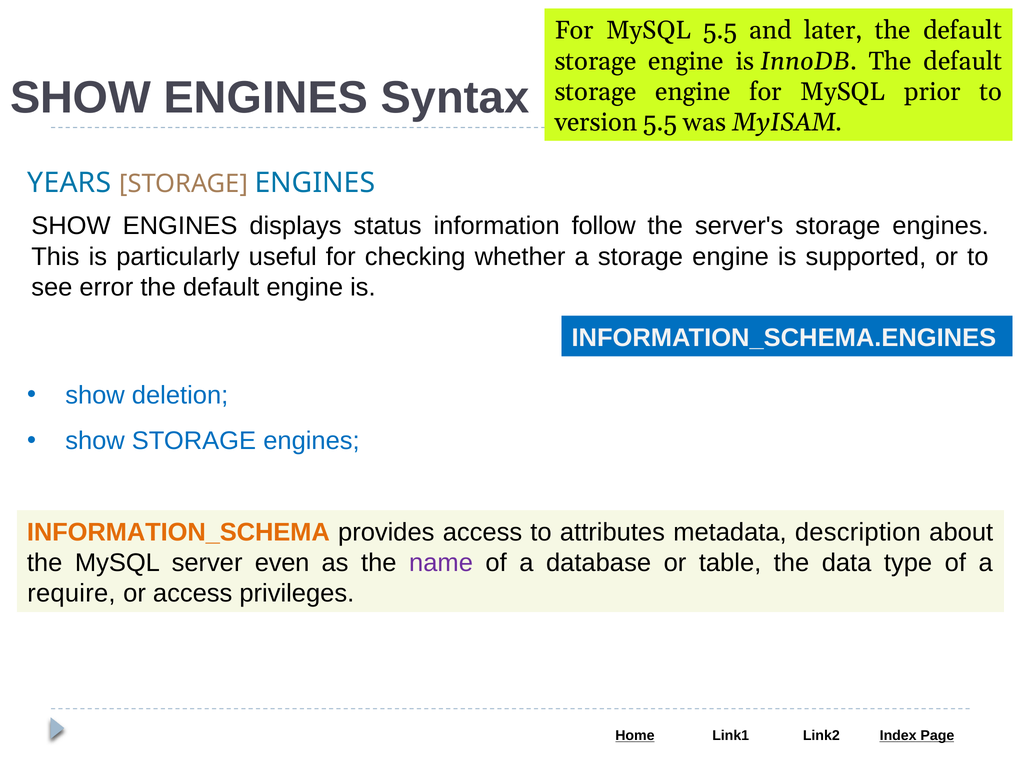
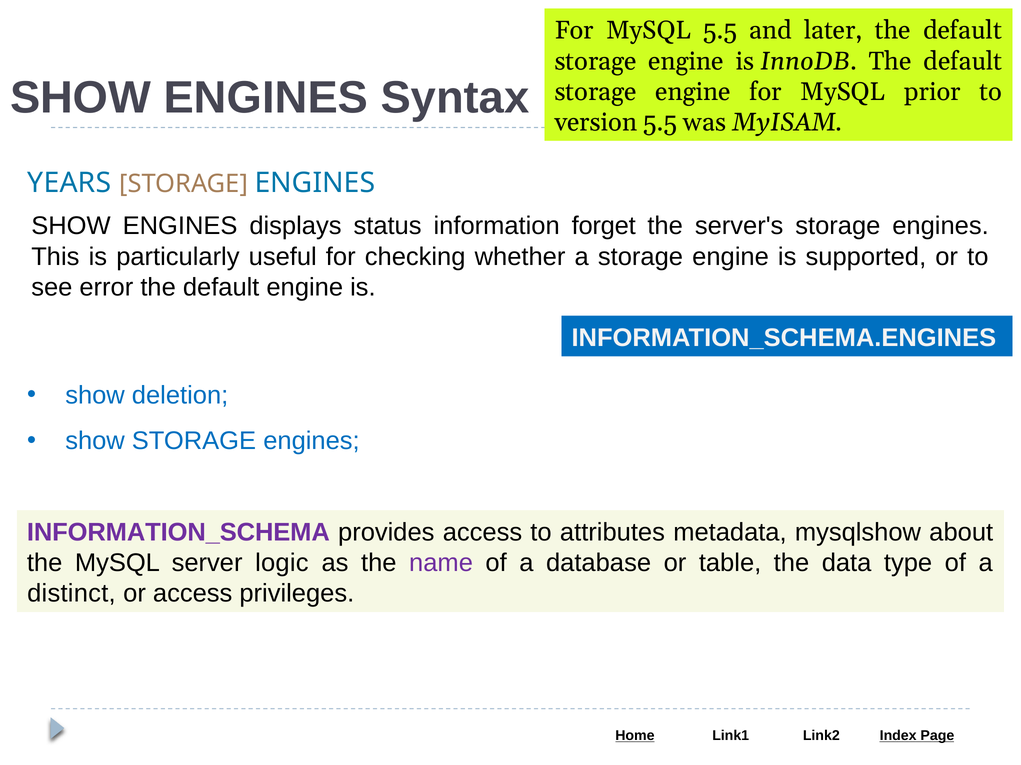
follow: follow -> forget (604, 226)
INFORMATION_SCHEMA colour: orange -> purple (178, 533)
description: description -> mysqlshow (858, 533)
even: even -> logic (282, 563)
require: require -> distinct (71, 594)
